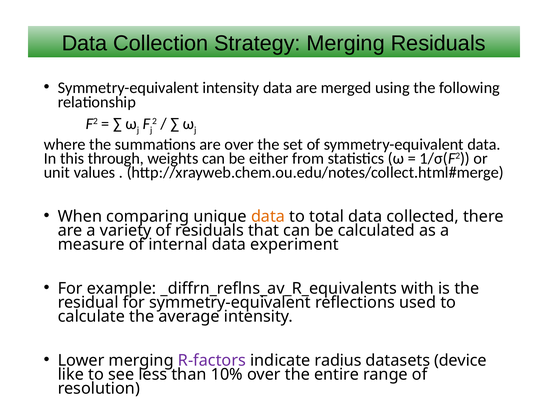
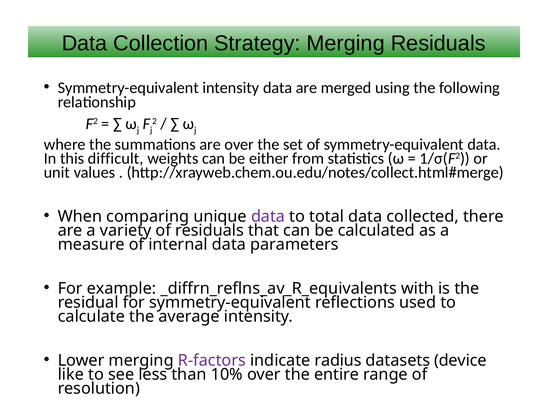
through: through -> difficult (116, 158)
data colour: orange -> purple (268, 216)
experiment: experiment -> parameters (294, 244)
